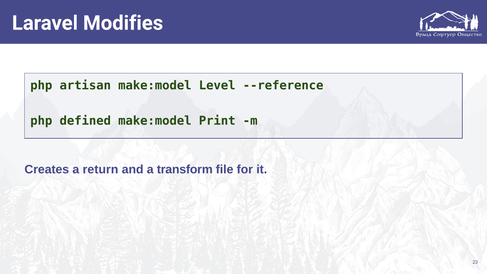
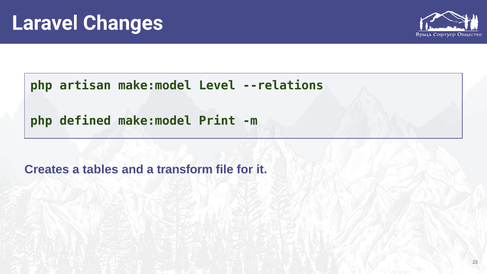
Modifies: Modifies -> Changes (123, 23)
--reference: --reference -> --relations (283, 86)
return: return -> tables (100, 169)
